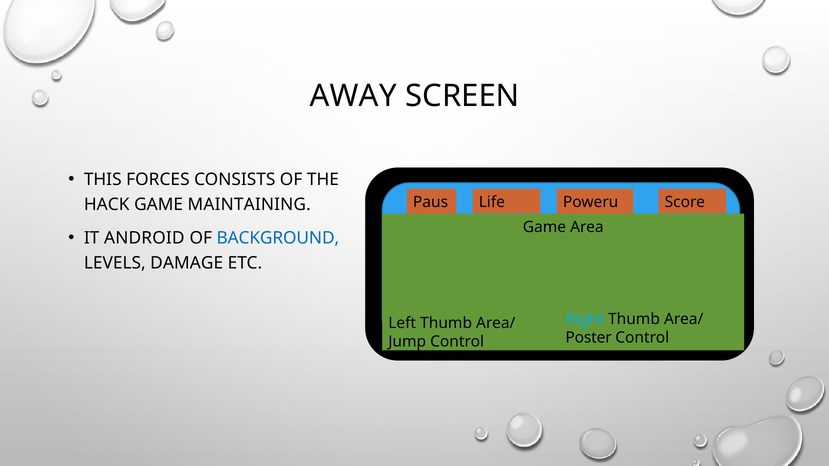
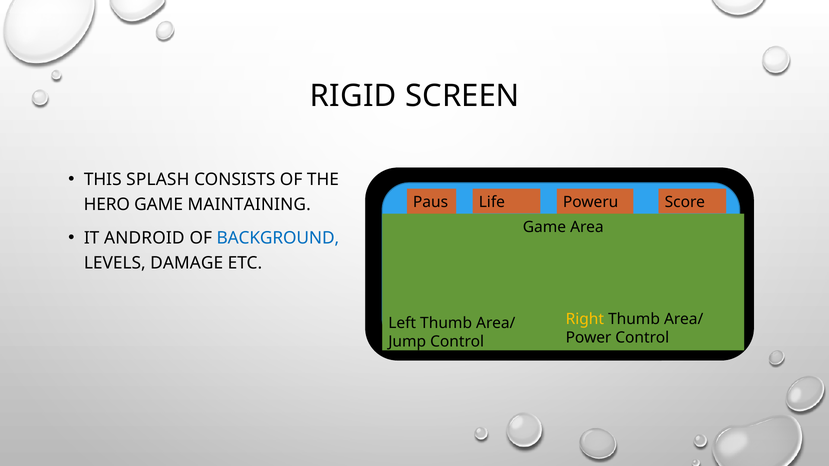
AWAY: AWAY -> RIGID (353, 96)
FORCES: FORCES -> SPLASH (158, 180)
HACK: HACK -> HERO (107, 205)
Right colour: light blue -> yellow (585, 319)
Poster: Poster -> Power (589, 338)
